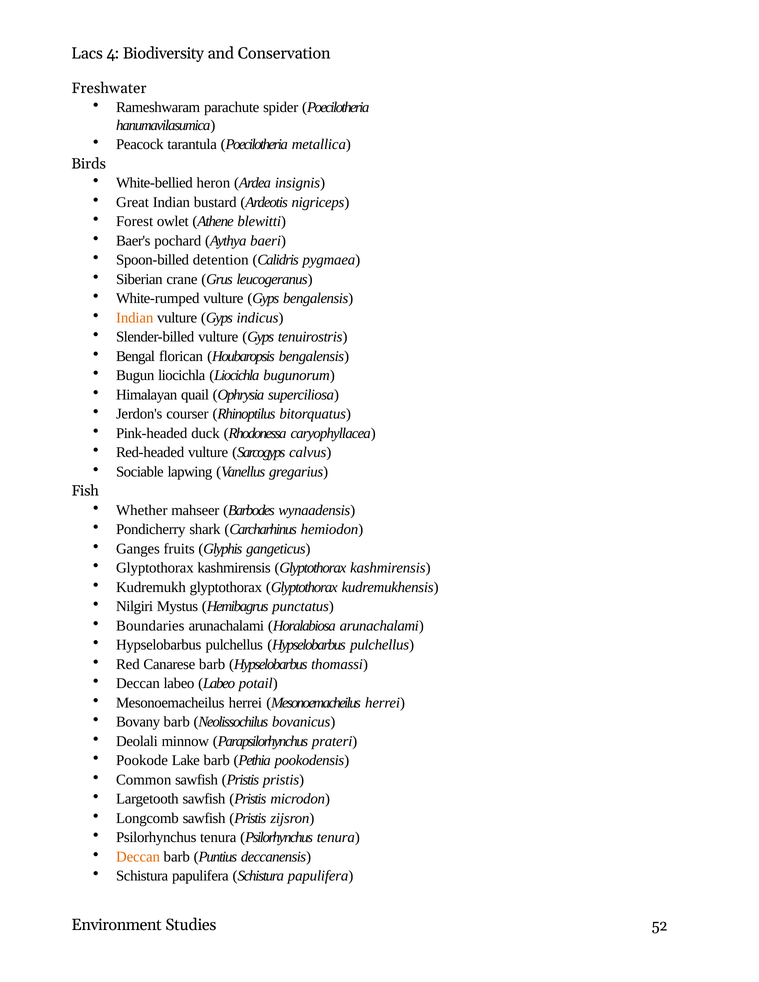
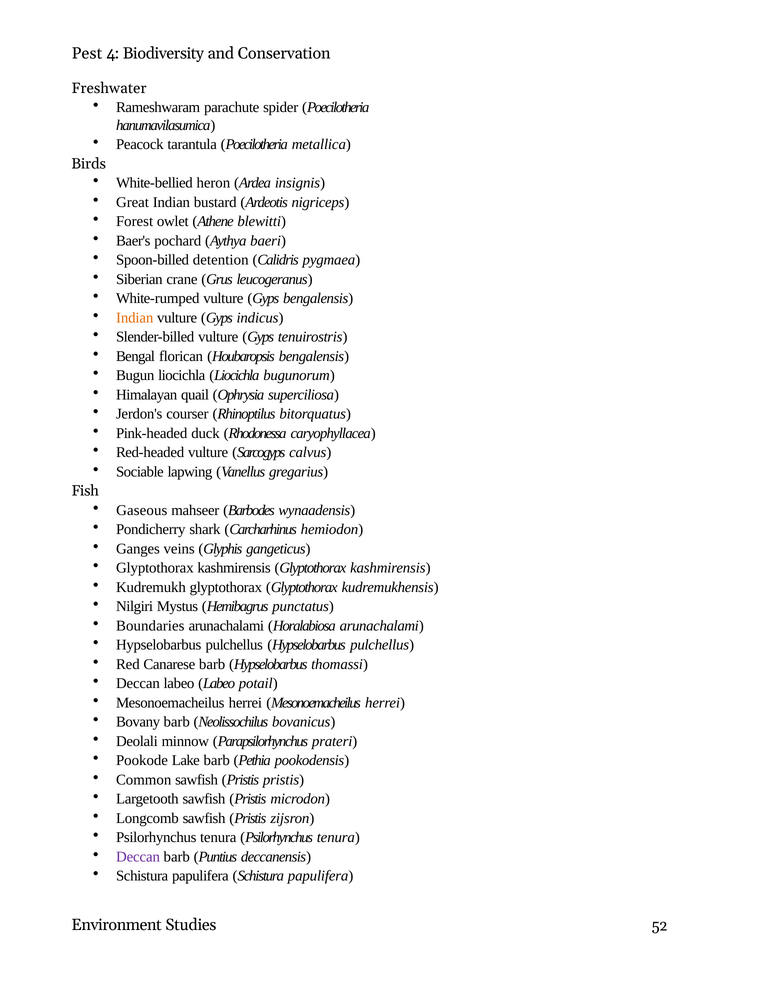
Lacs: Lacs -> Pest (87, 53)
Whether: Whether -> Gaseous (142, 510)
fruits: fruits -> veins (179, 549)
Deccan colour: orange -> purple (138, 857)
